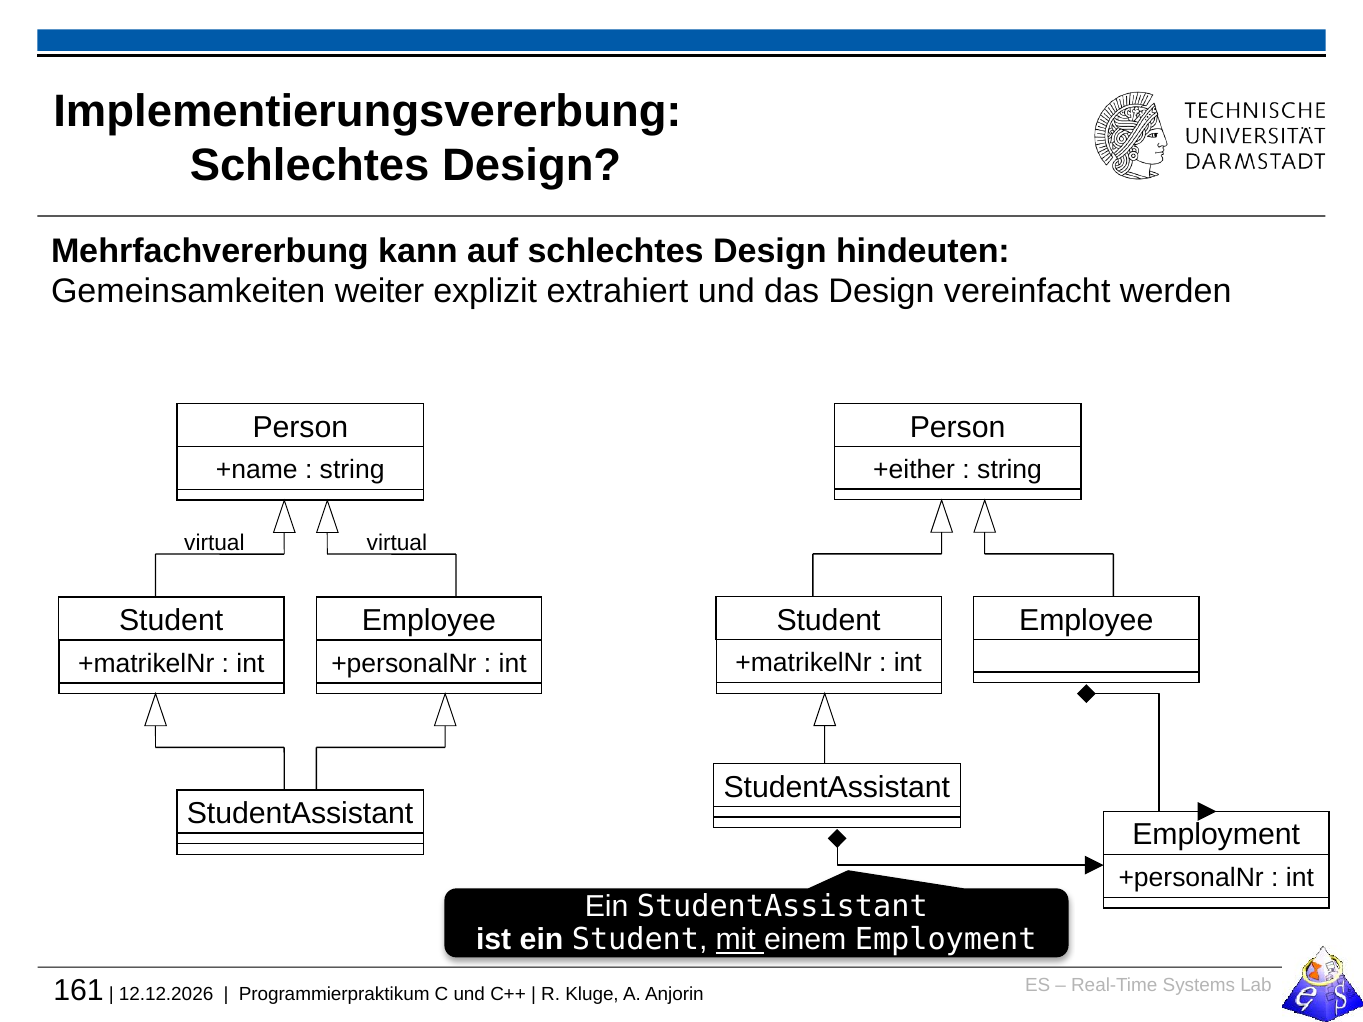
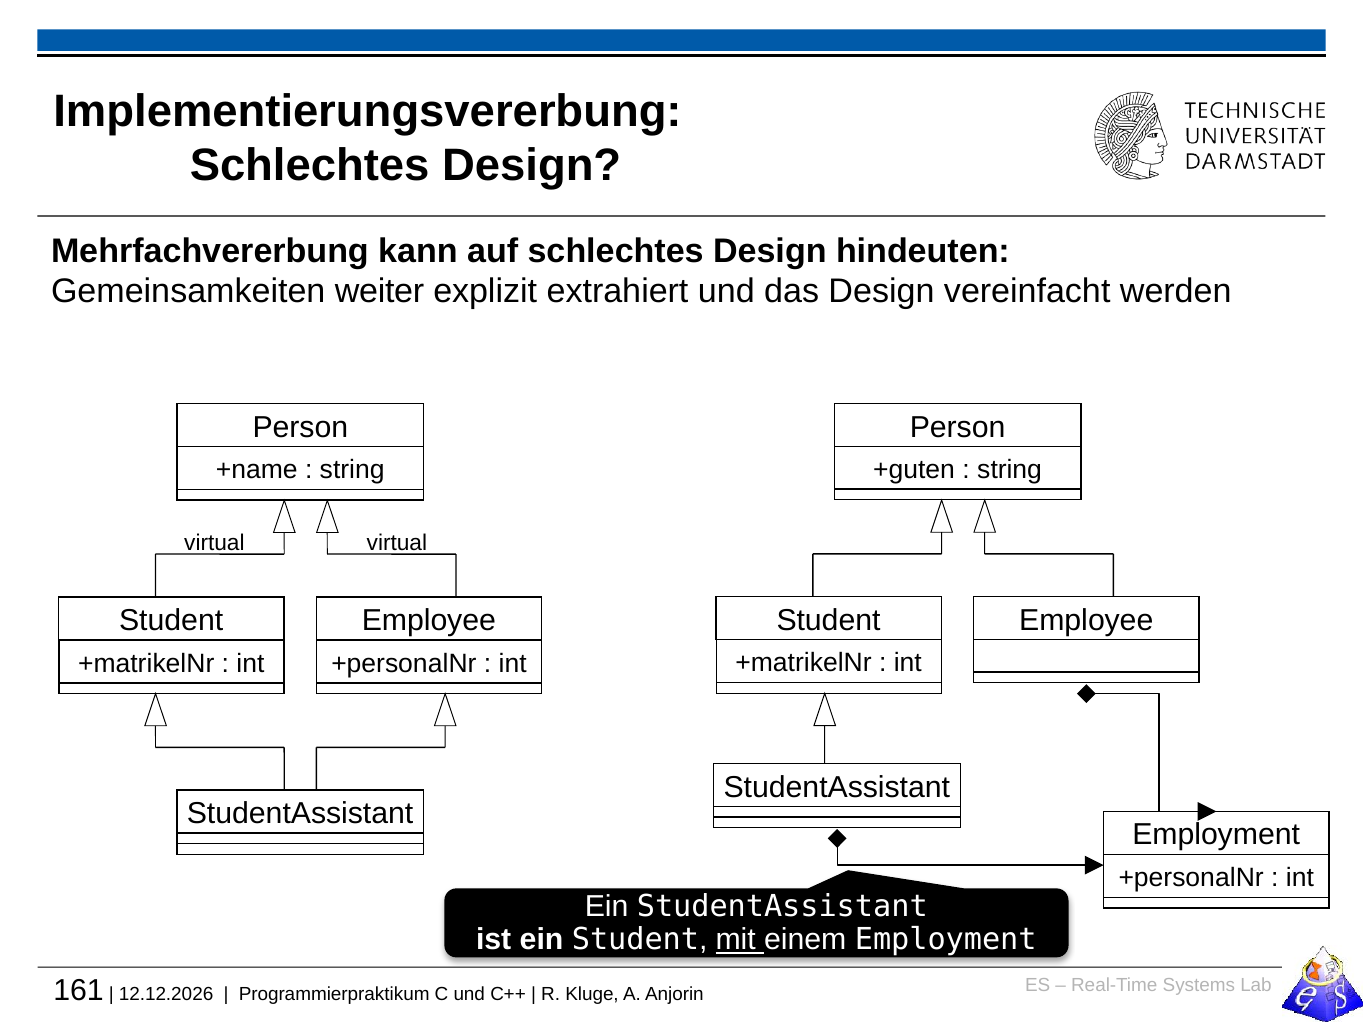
+either: +either -> +guten (914, 470)
